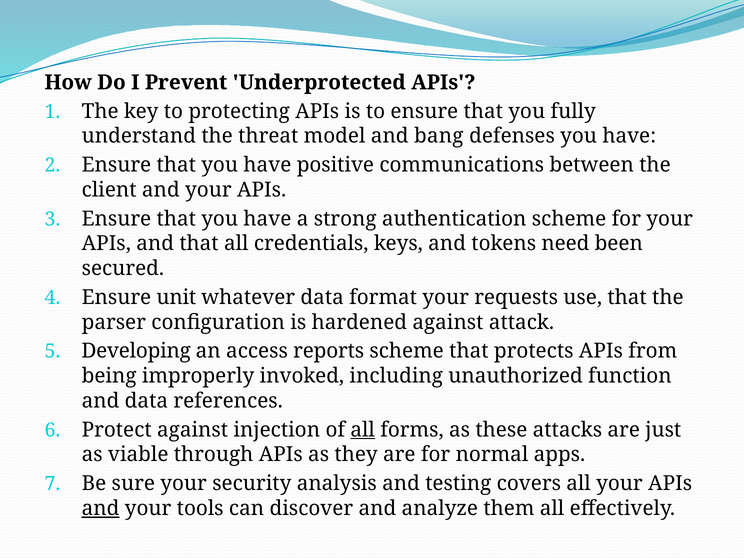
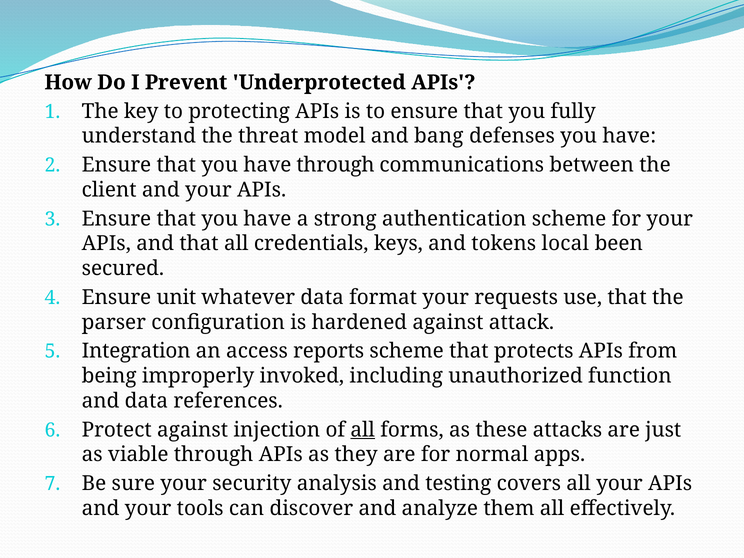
have positive: positive -> through (335, 165)
need: need -> local (565, 244)
Developing: Developing -> Integration (136, 351)
and underline: present -> none (101, 508)
